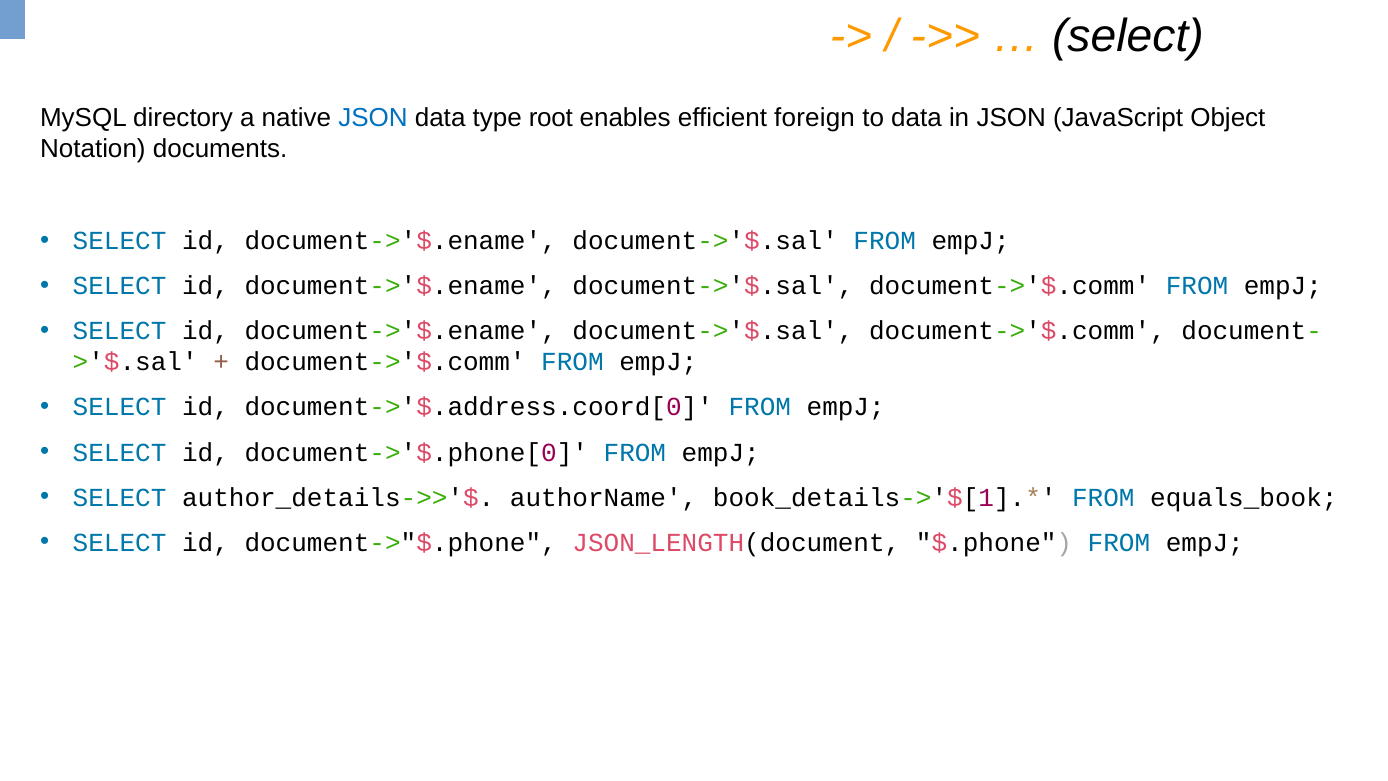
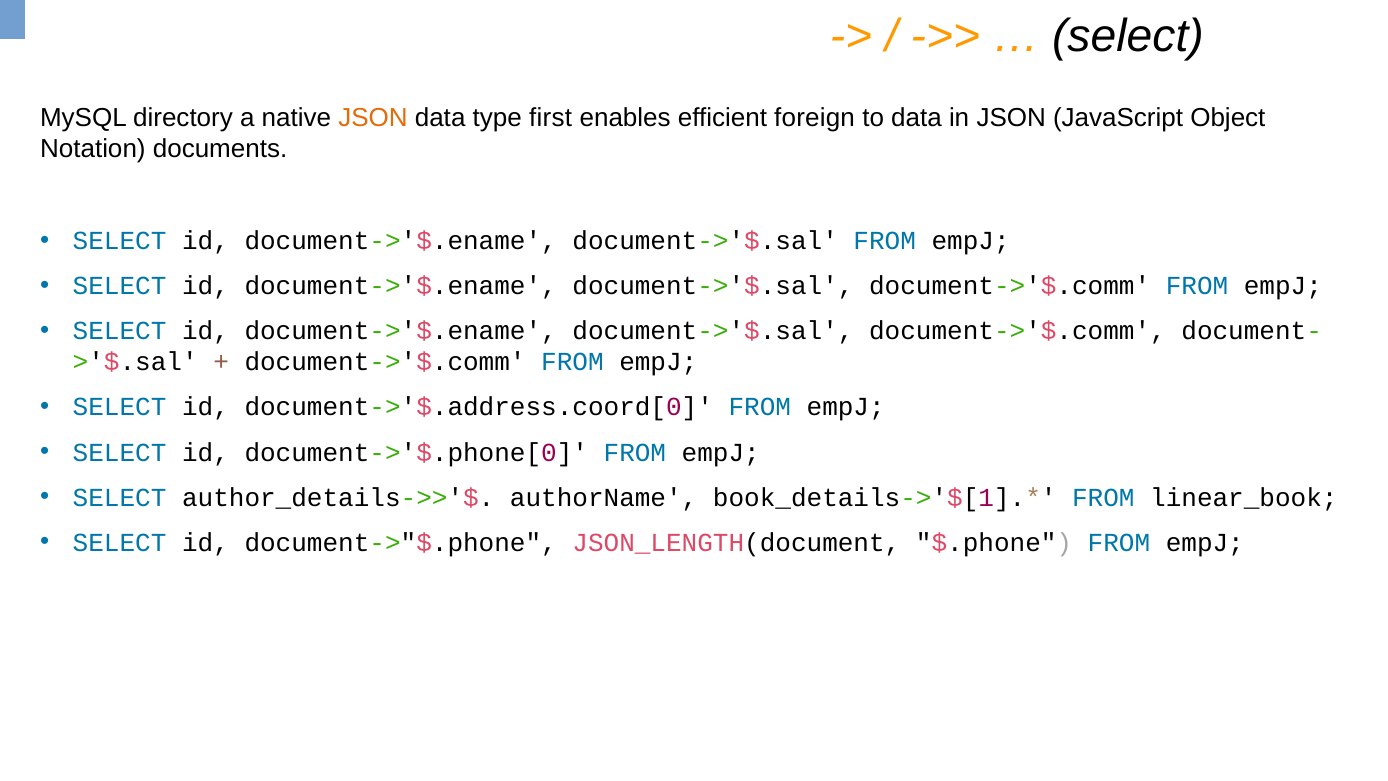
JSON colour: blue -> orange (373, 118)
root: root -> first (551, 118)
equals_book: equals_book -> linear_book (1244, 497)
